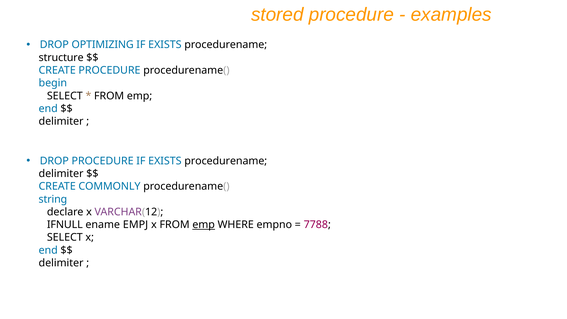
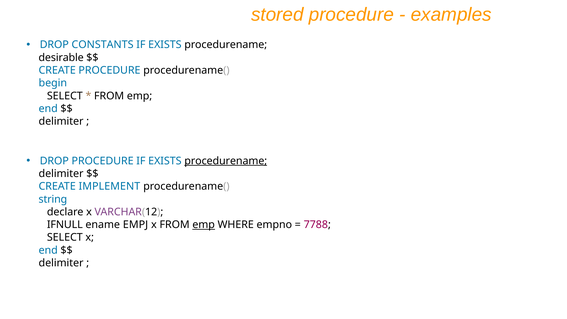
OPTIMIZING: OPTIMIZING -> CONSTANTS (103, 45)
structure: structure -> desirable (61, 58)
procedurename underline: none -> present (226, 161)
COMMONLY: COMMONLY -> IMPLEMENT (109, 186)
